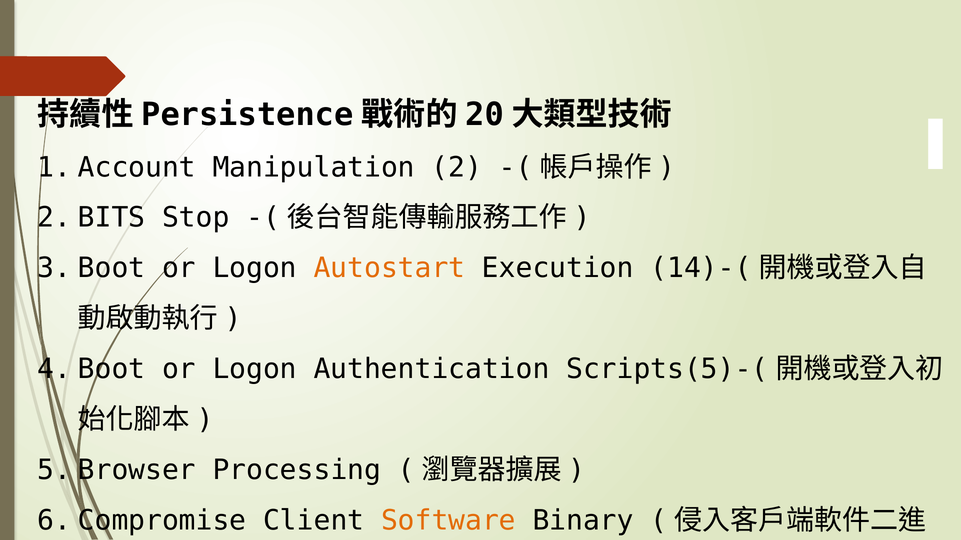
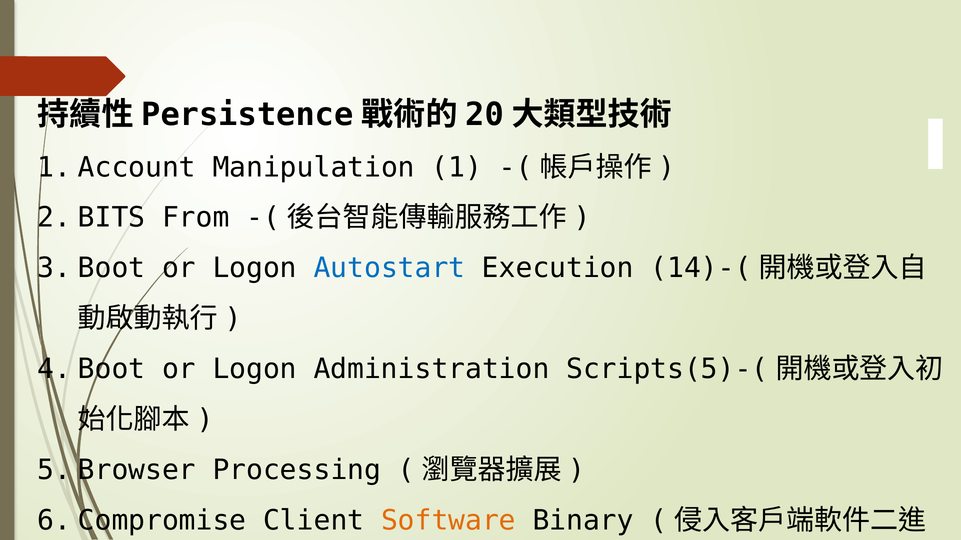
2: 2 -> 1 (457, 167)
Stop: Stop -> From (196, 218)
Autostart colour: orange -> blue (389, 268)
Authentication: Authentication -> Administration (432, 369)
